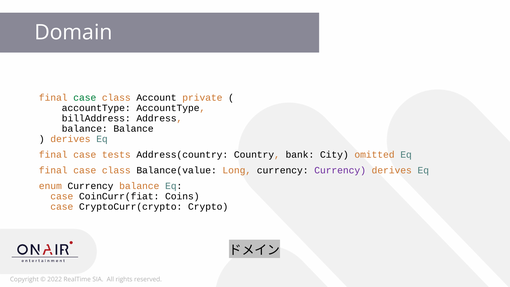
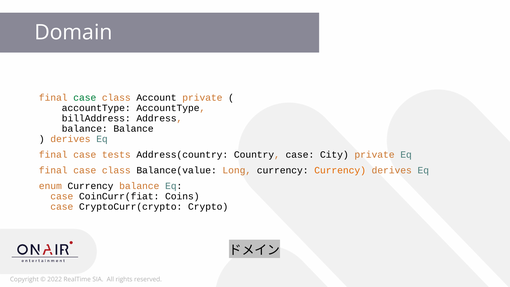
Country bank: bank -> case (300, 155)
City omitted: omitted -> private (375, 155)
Currency colour: purple -> orange (340, 170)
